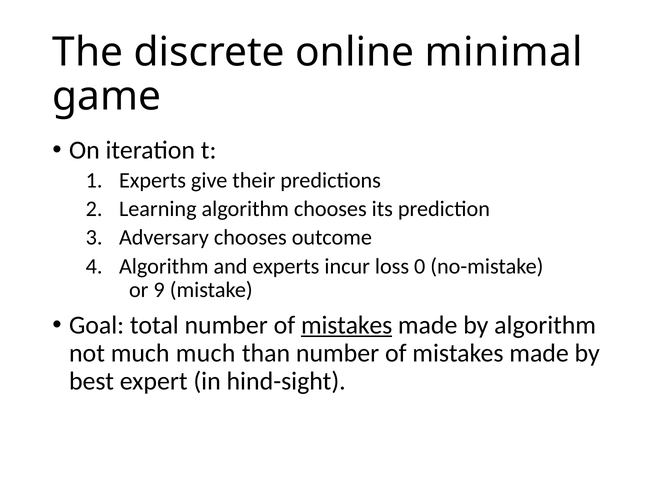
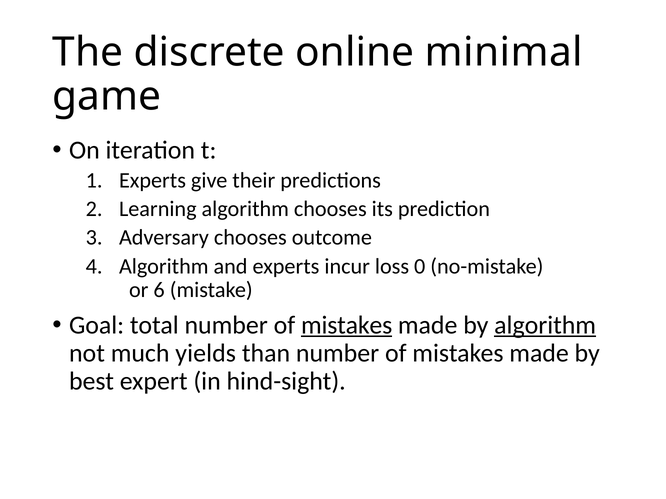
9: 9 -> 6 (159, 290)
algorithm underline: none -> present (545, 326)
much much: much -> yields (206, 354)
